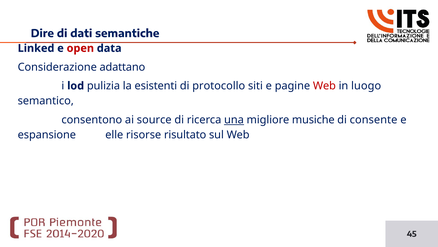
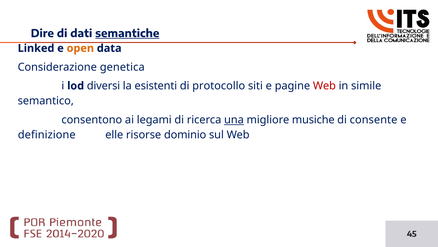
semantiche underline: none -> present (127, 33)
open colour: red -> orange (80, 48)
adattano: adattano -> genetica (122, 67)
pulizia: pulizia -> diversi (104, 86)
luogo: luogo -> simile (366, 86)
source: source -> legami (154, 120)
espansione: espansione -> definizione (47, 135)
risultato: risultato -> dominio (185, 135)
